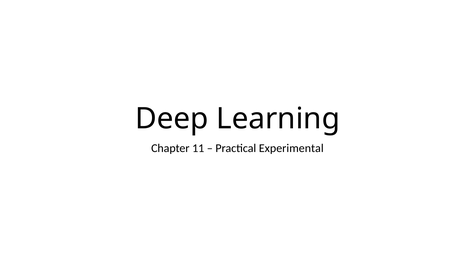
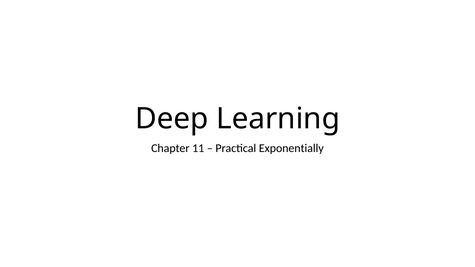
Experimental: Experimental -> Exponentially (291, 148)
